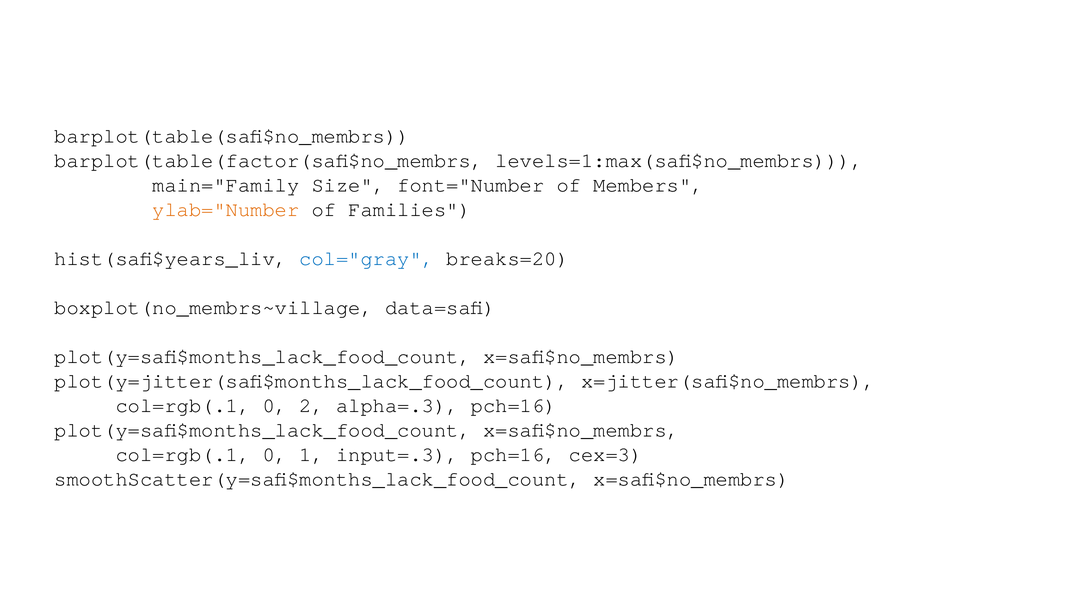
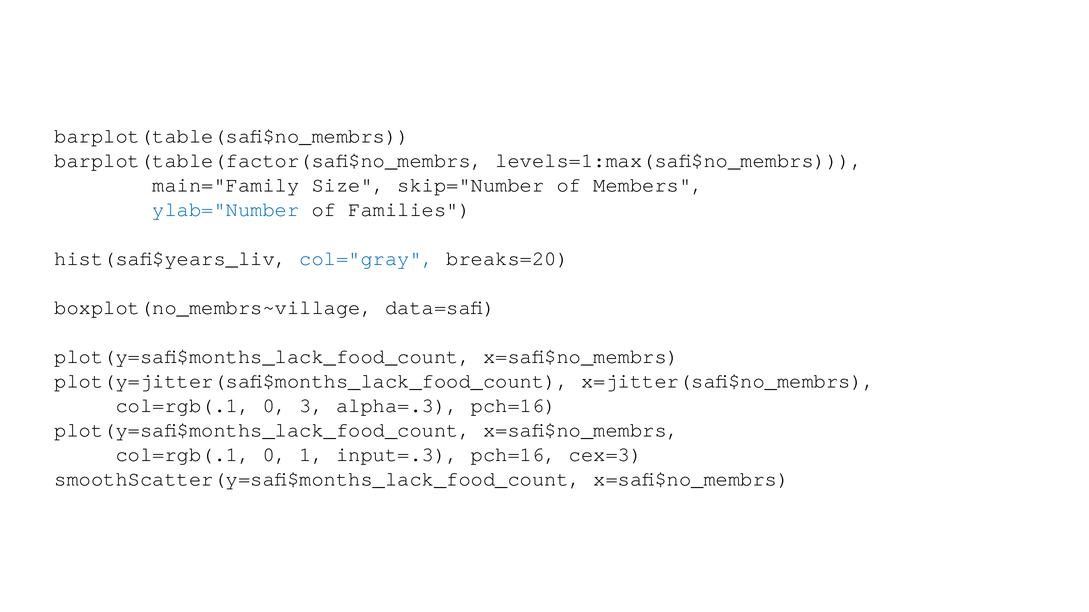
font="Number: font="Number -> skip="Number (471, 185)
ylab="Number colour: orange -> blue (226, 210)
2: 2 -> 3 (312, 406)
